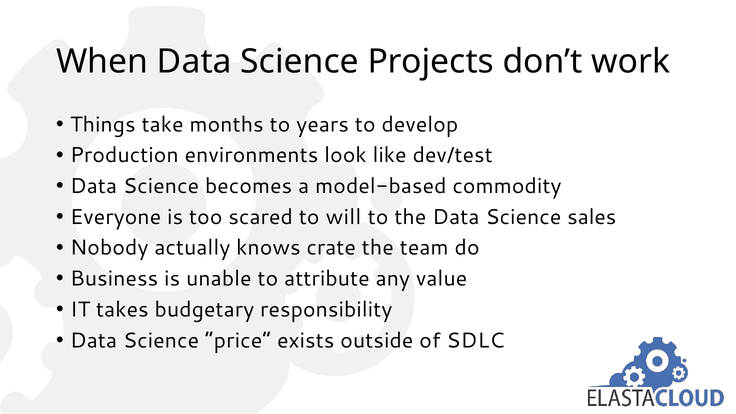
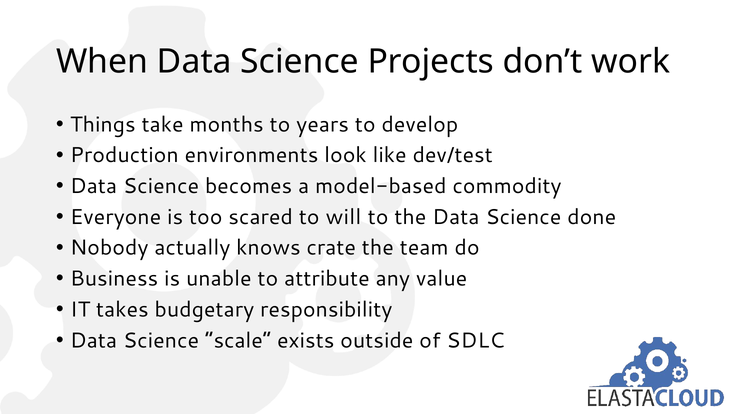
sales: sales -> done (592, 217)
price: price -> scale (238, 340)
